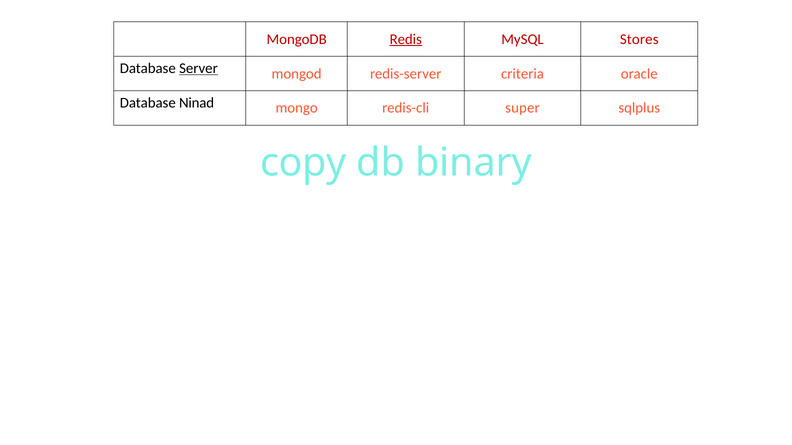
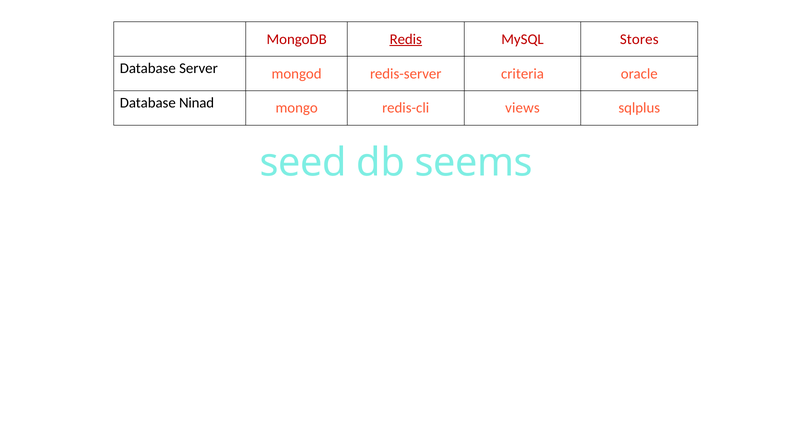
Server underline: present -> none (198, 68)
super: super -> views (522, 108)
copy: copy -> seed (303, 163)
binary: binary -> seems (474, 163)
